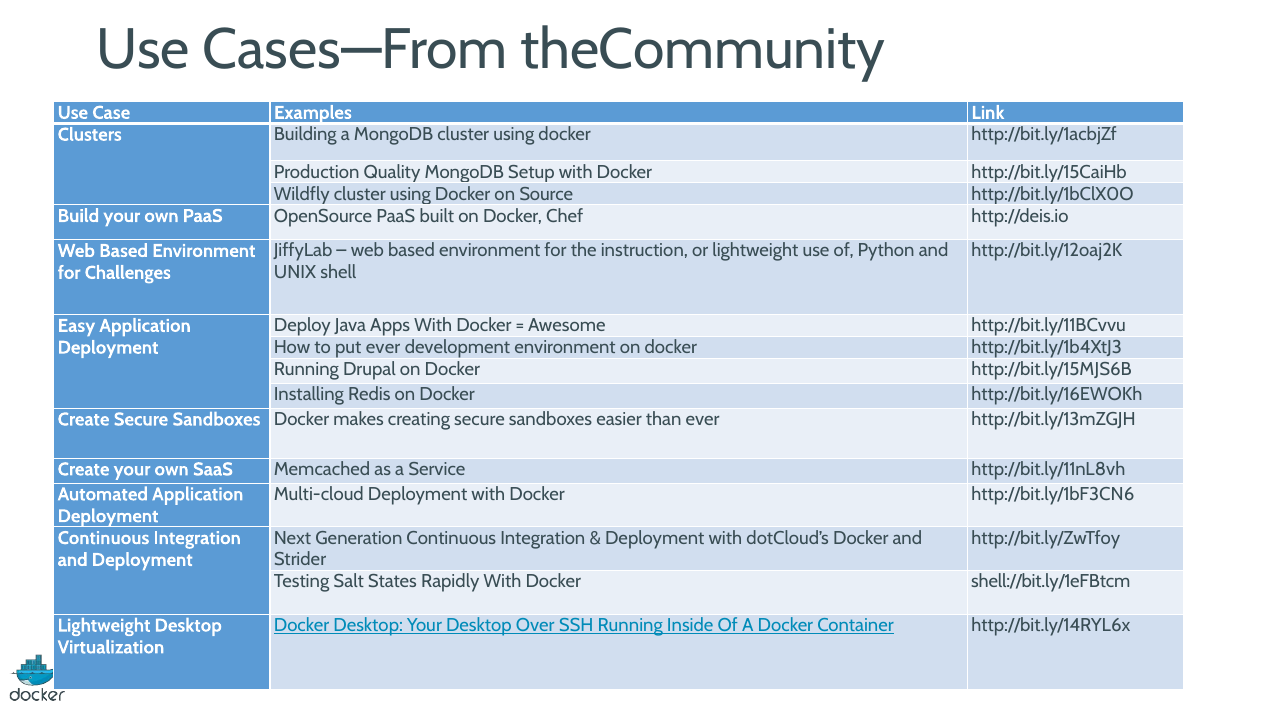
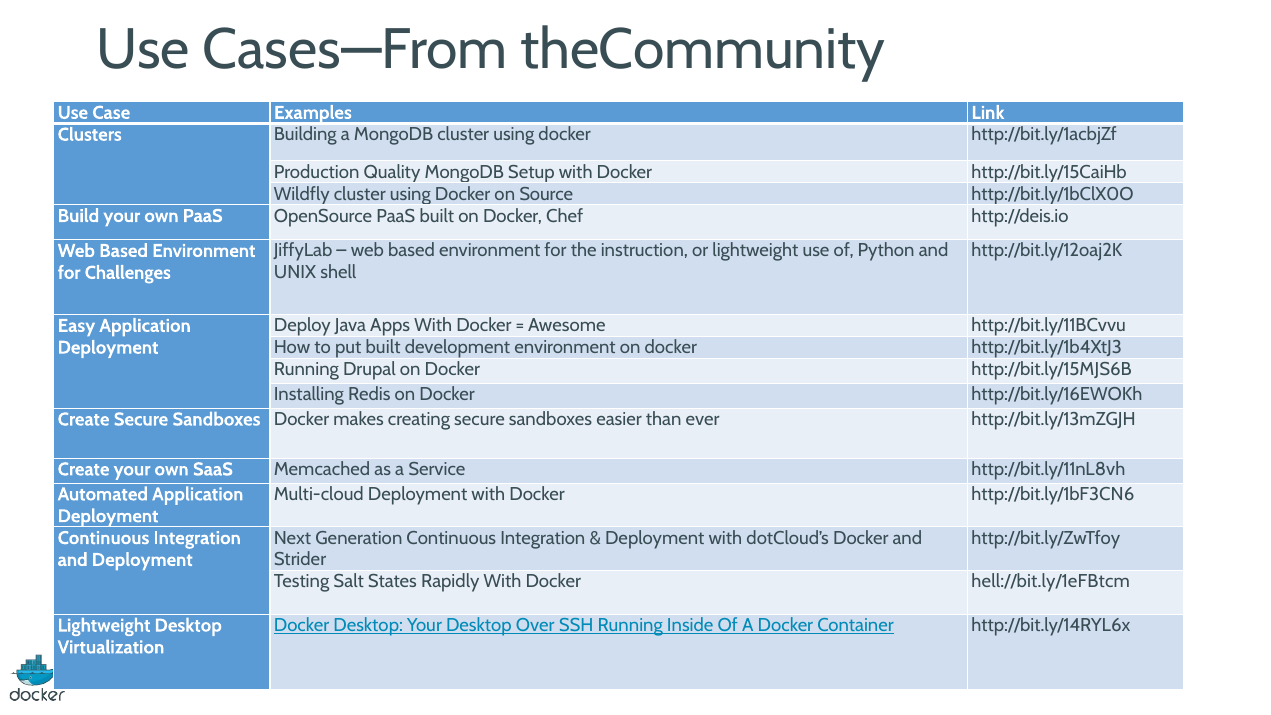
put ever: ever -> built (383, 348)
shell://bit.ly/1eFBtcm: shell://bit.ly/1eFBtcm -> hell://bit.ly/1eFBtcm (1051, 582)
